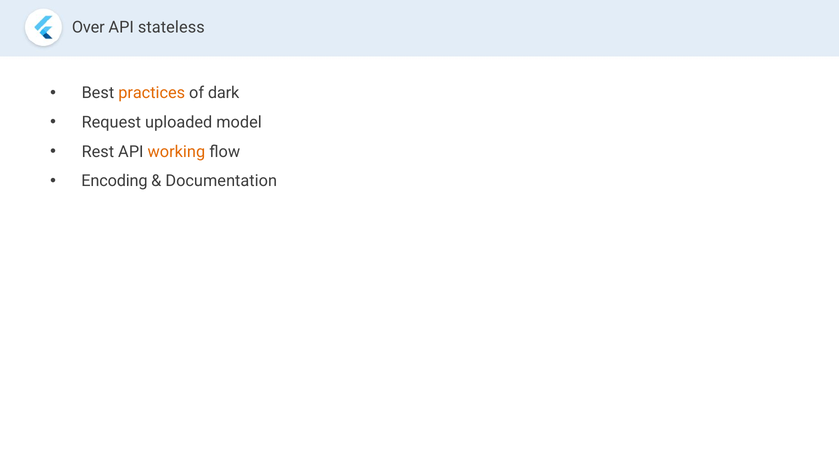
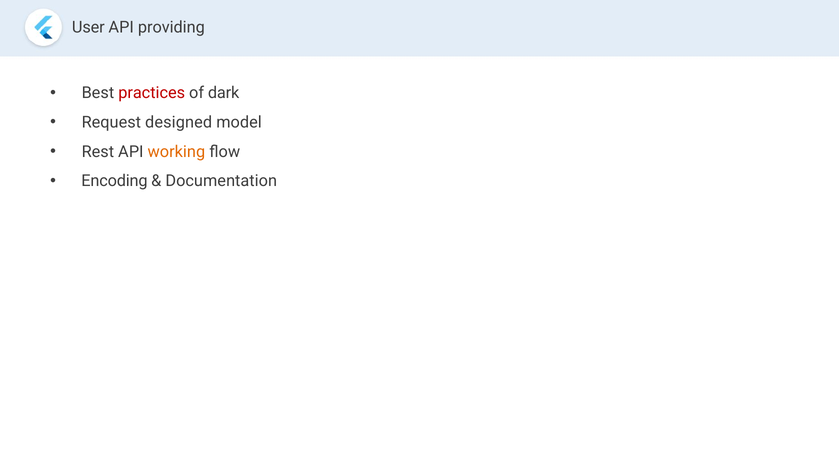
Over: Over -> User (88, 27)
stateless: stateless -> providing (171, 27)
practices colour: orange -> red (152, 93)
uploaded: uploaded -> designed (179, 122)
